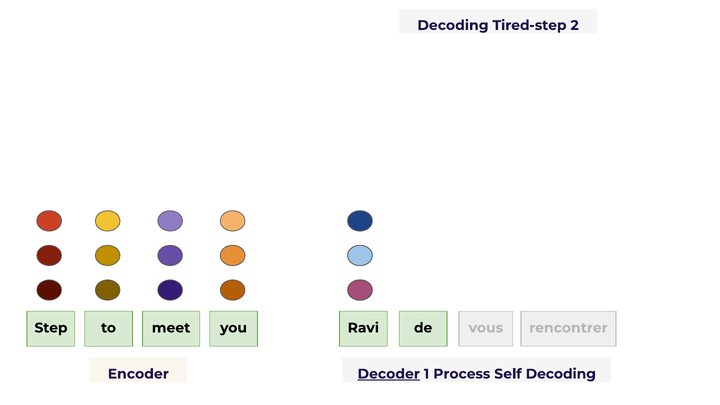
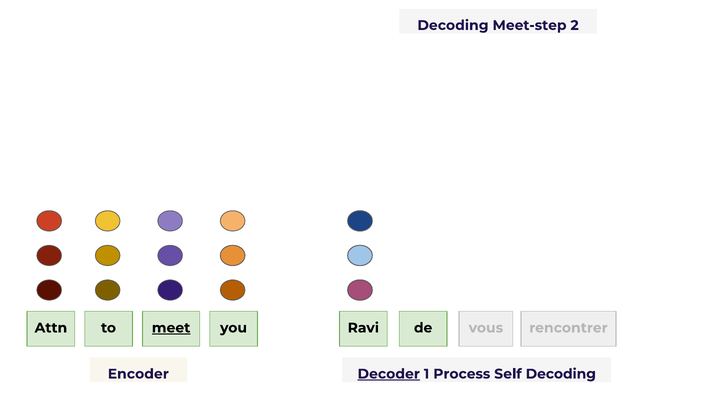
Tired-step: Tired-step -> Meet-step (530, 25)
Step: Step -> Attn (51, 328)
meet underline: none -> present (171, 328)
